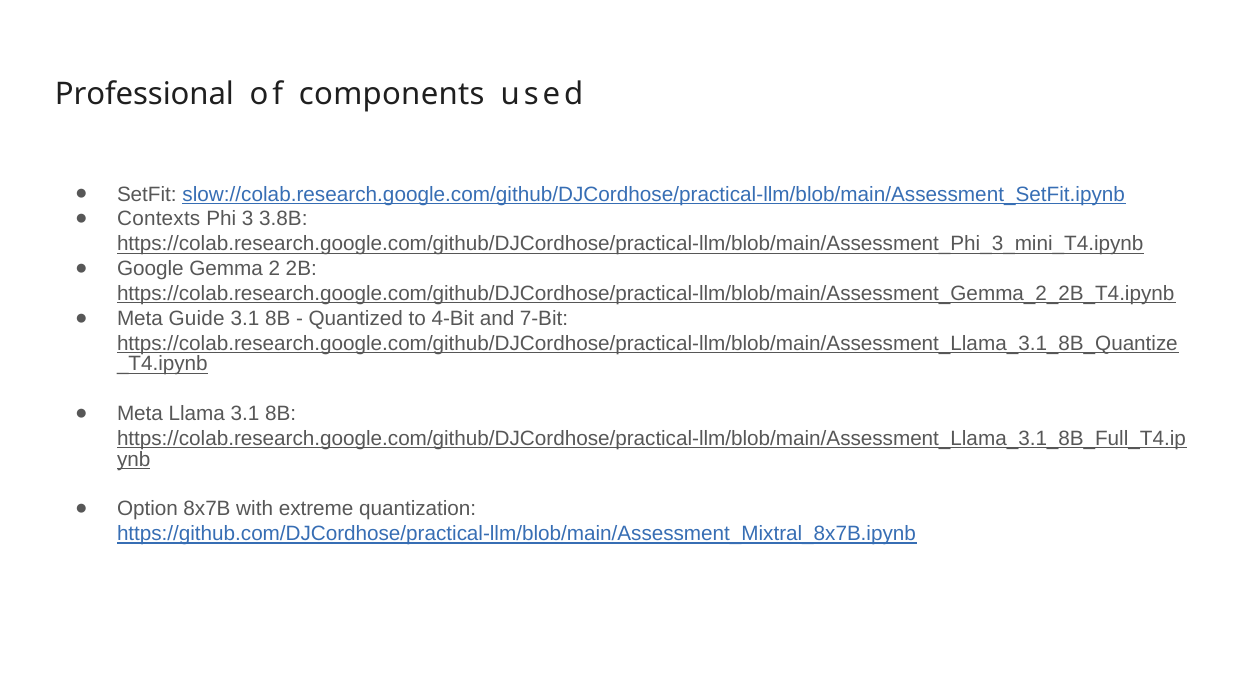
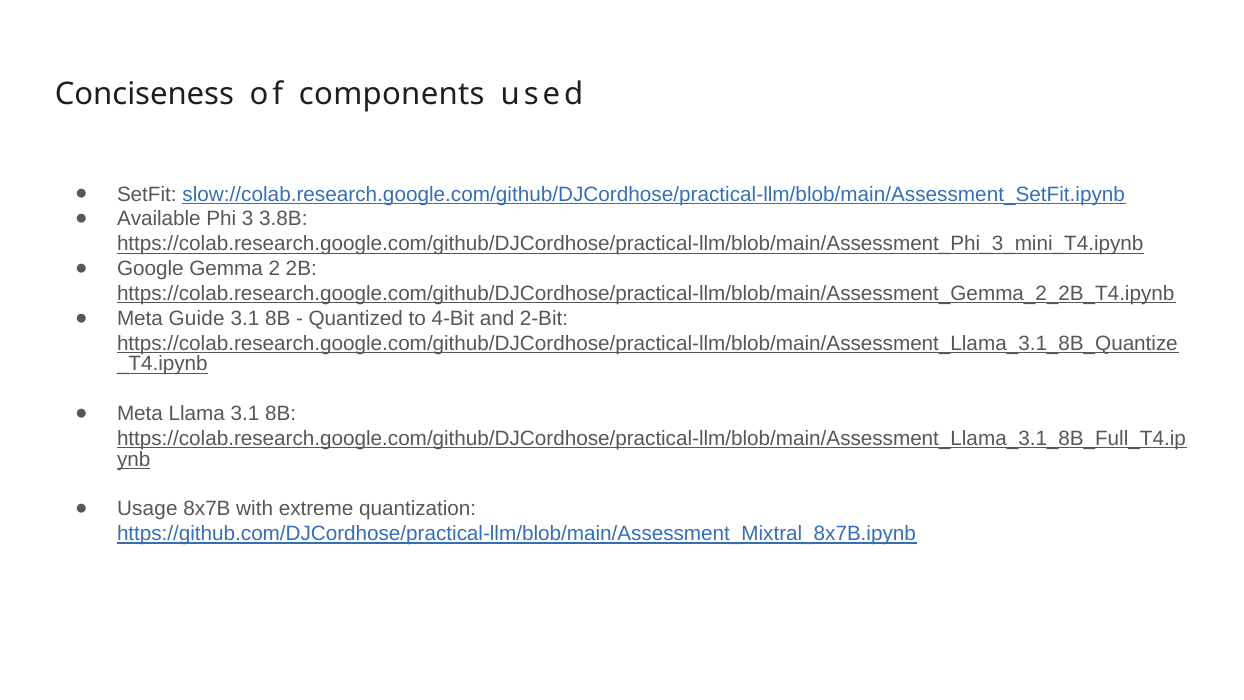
Professional: Professional -> Conciseness (144, 94)
Contexts: Contexts -> Available (159, 219)
7-Bit: 7-Bit -> 2-Bit (544, 318)
Option: Option -> Usage (147, 509)
